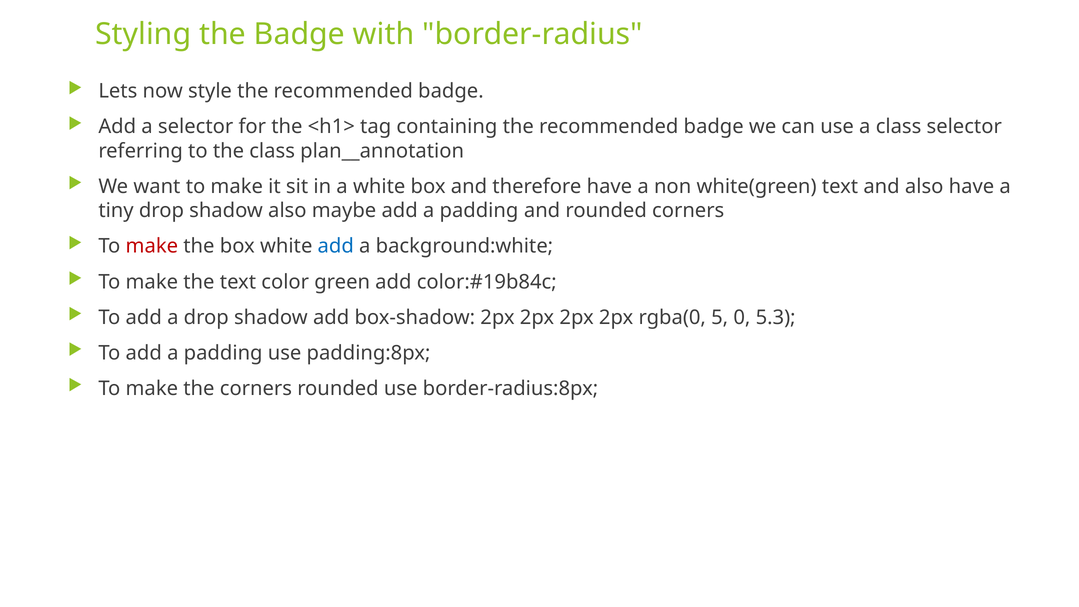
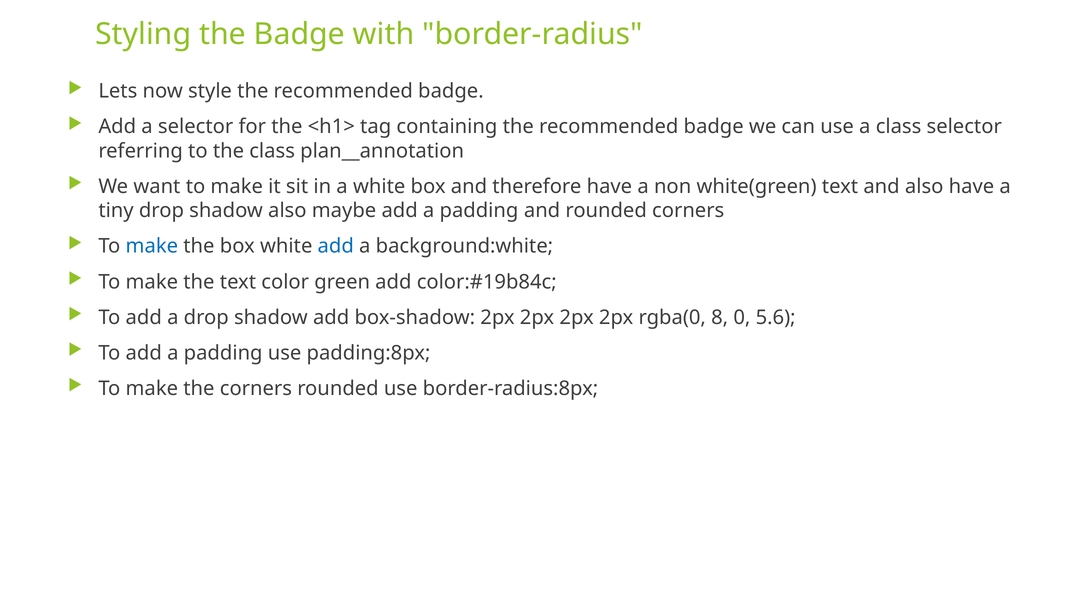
make colour: red -> blue (152, 246)
5: 5 -> 8 (720, 317)
5.3: 5.3 -> 5.6 (776, 317)
